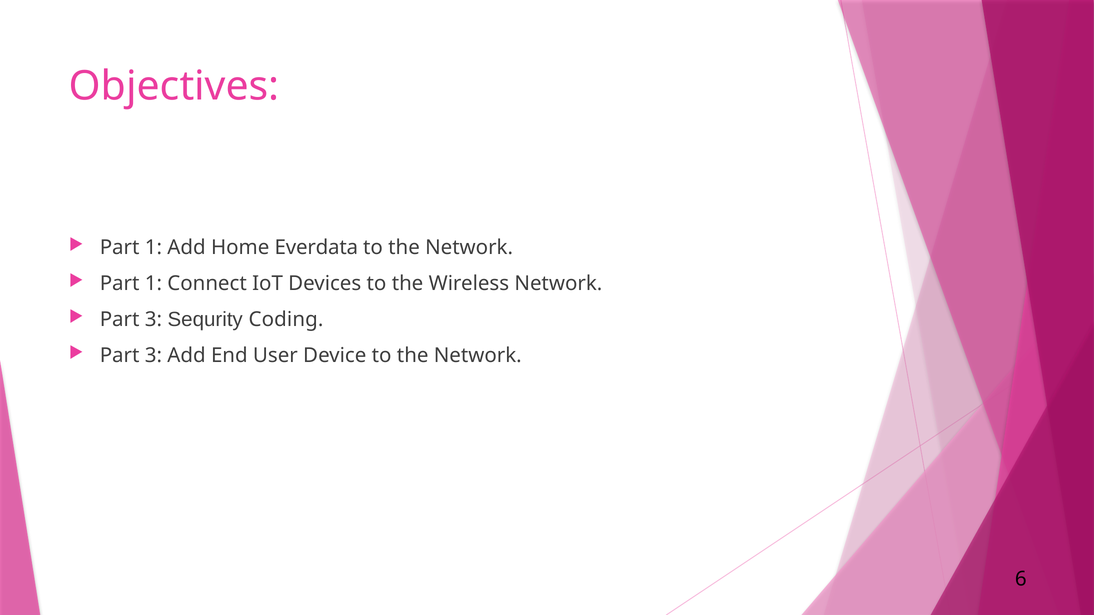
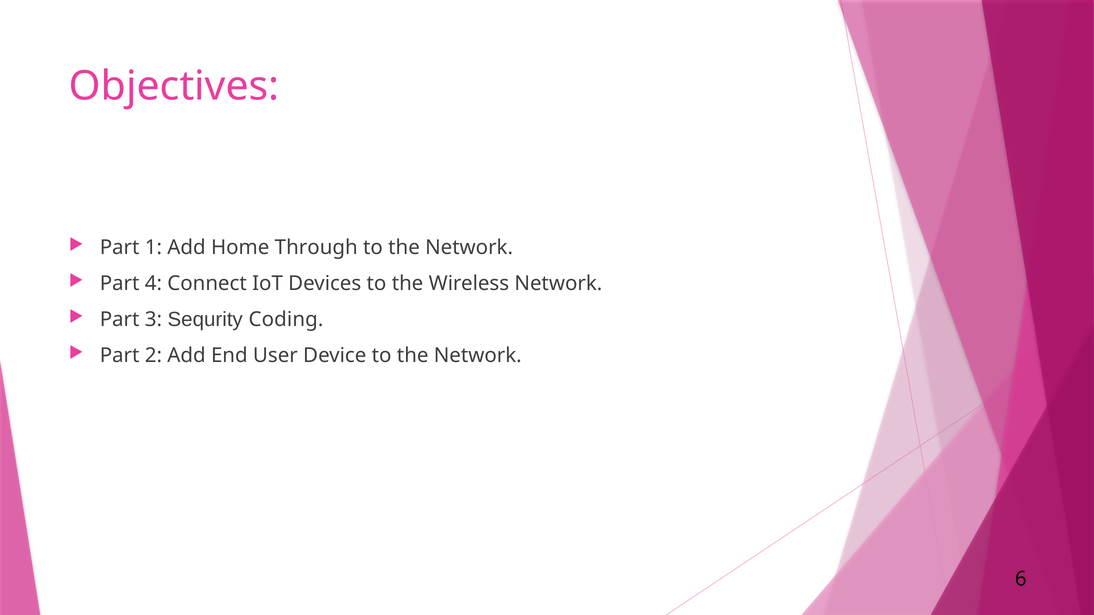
Everdata: Everdata -> Through (316, 248)
1: 1 -> 4 (153, 284)
3: 3 -> 2 (153, 356)
